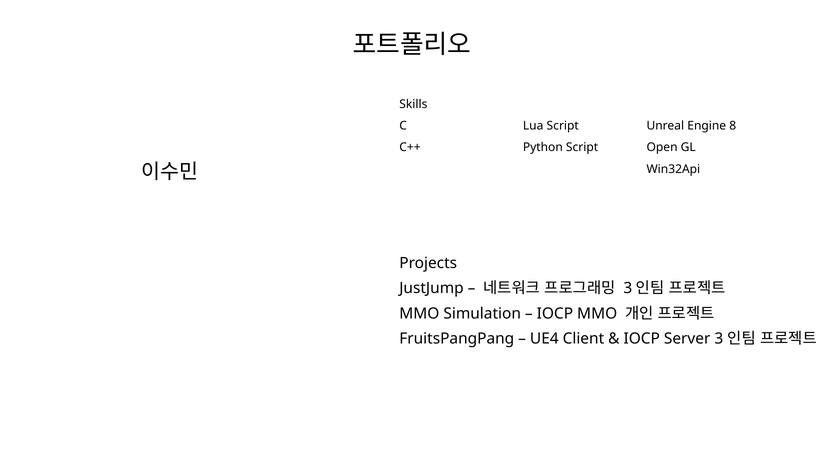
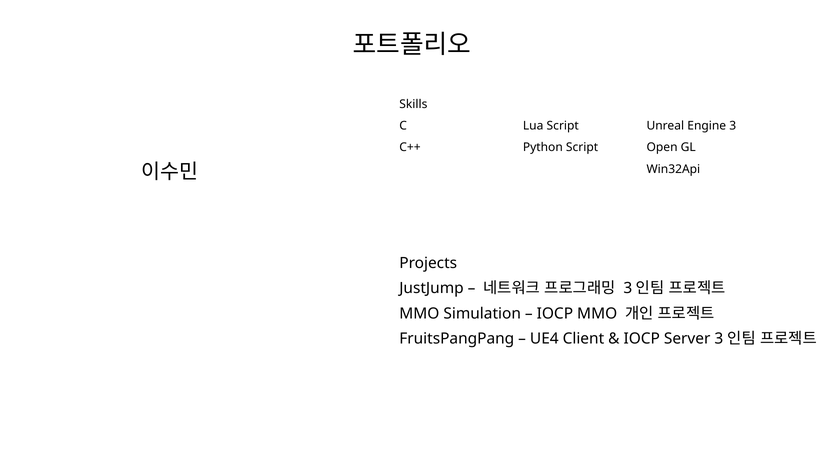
Engine 8: 8 -> 3 (733, 126)
